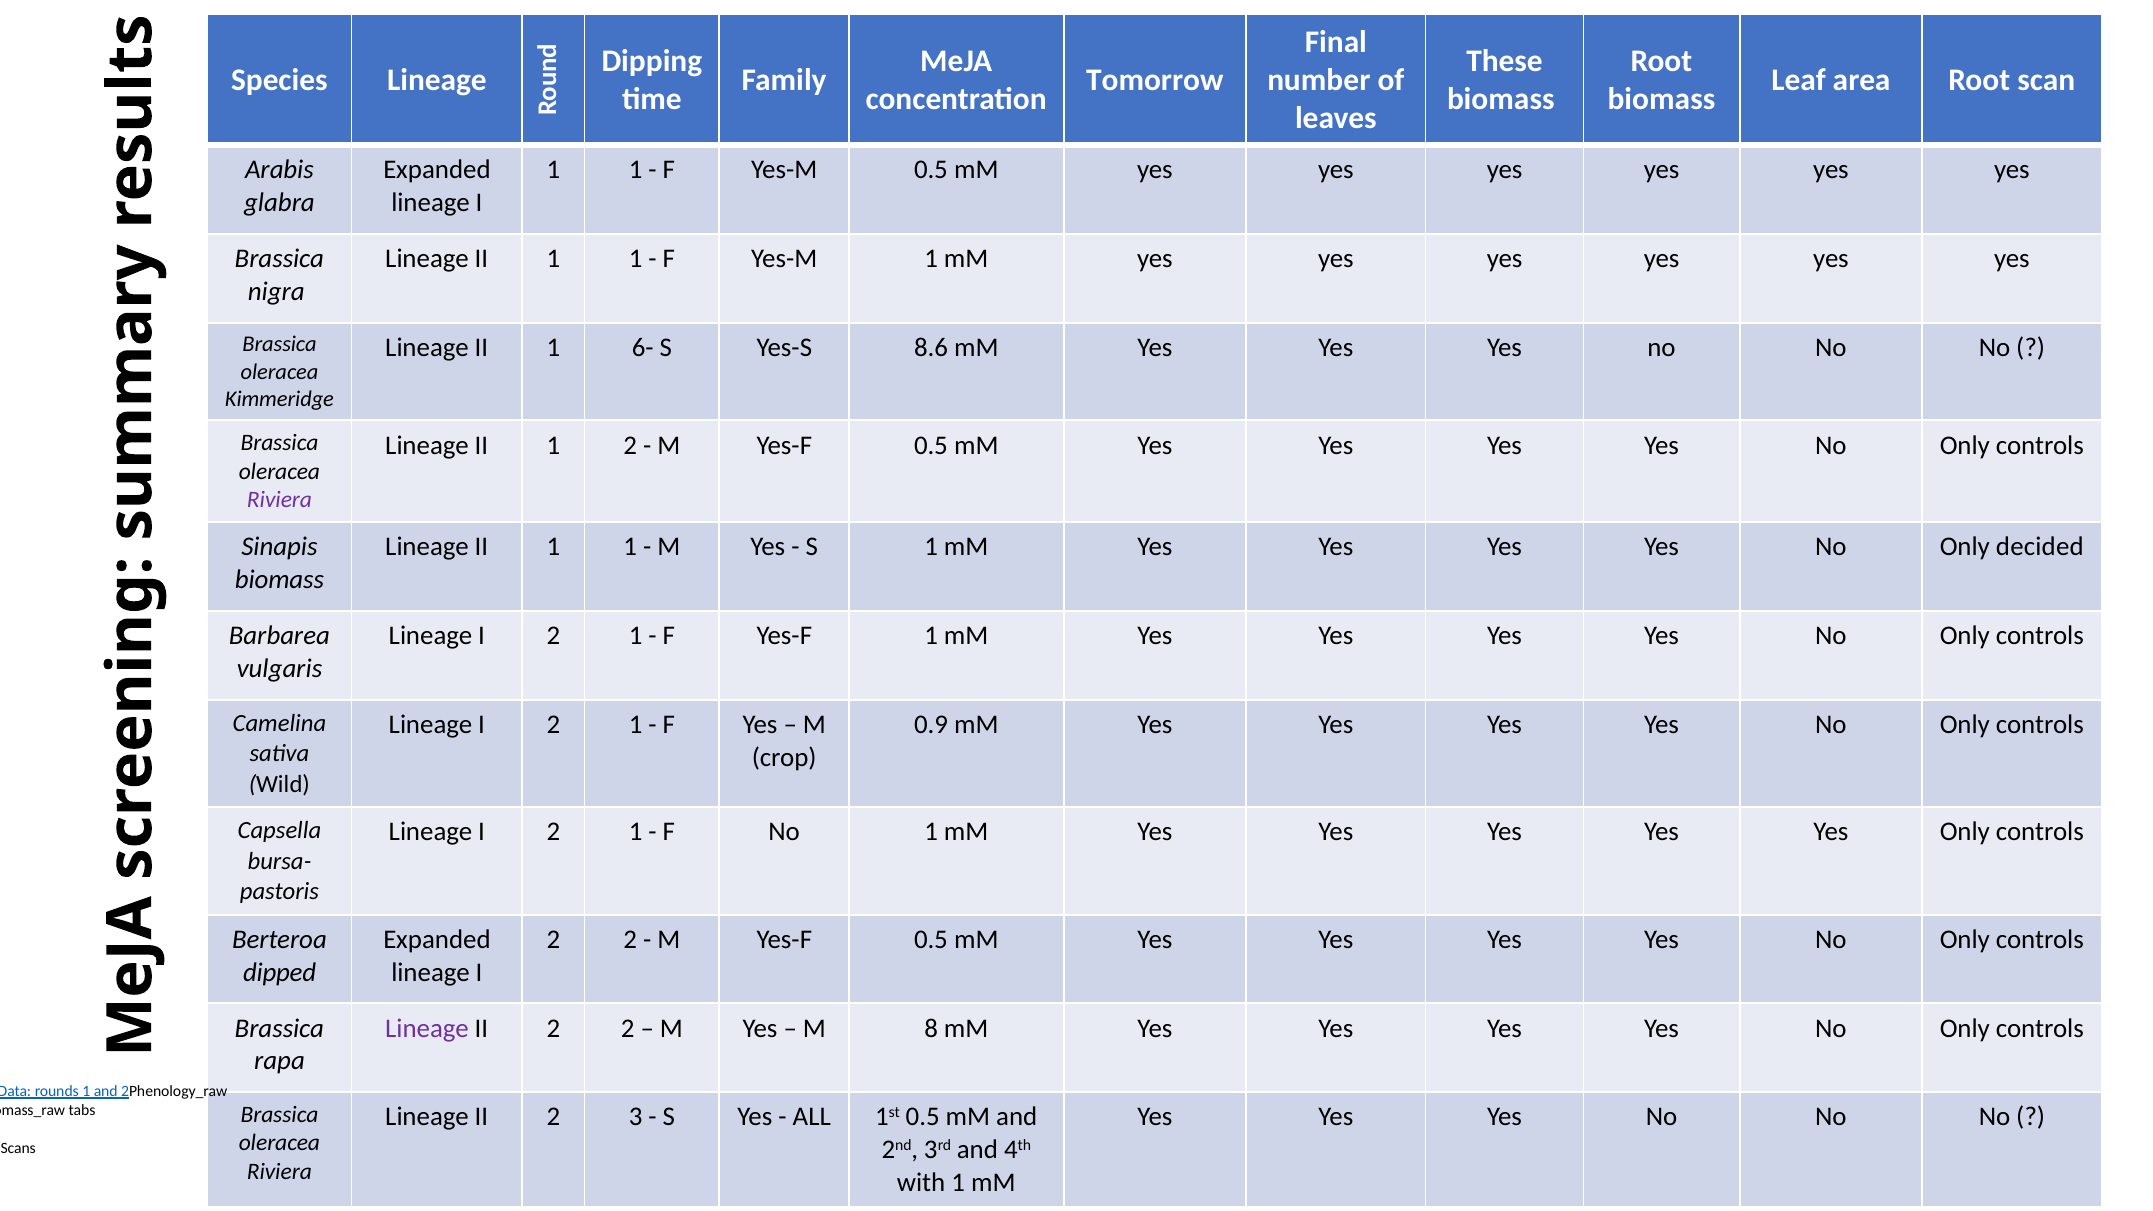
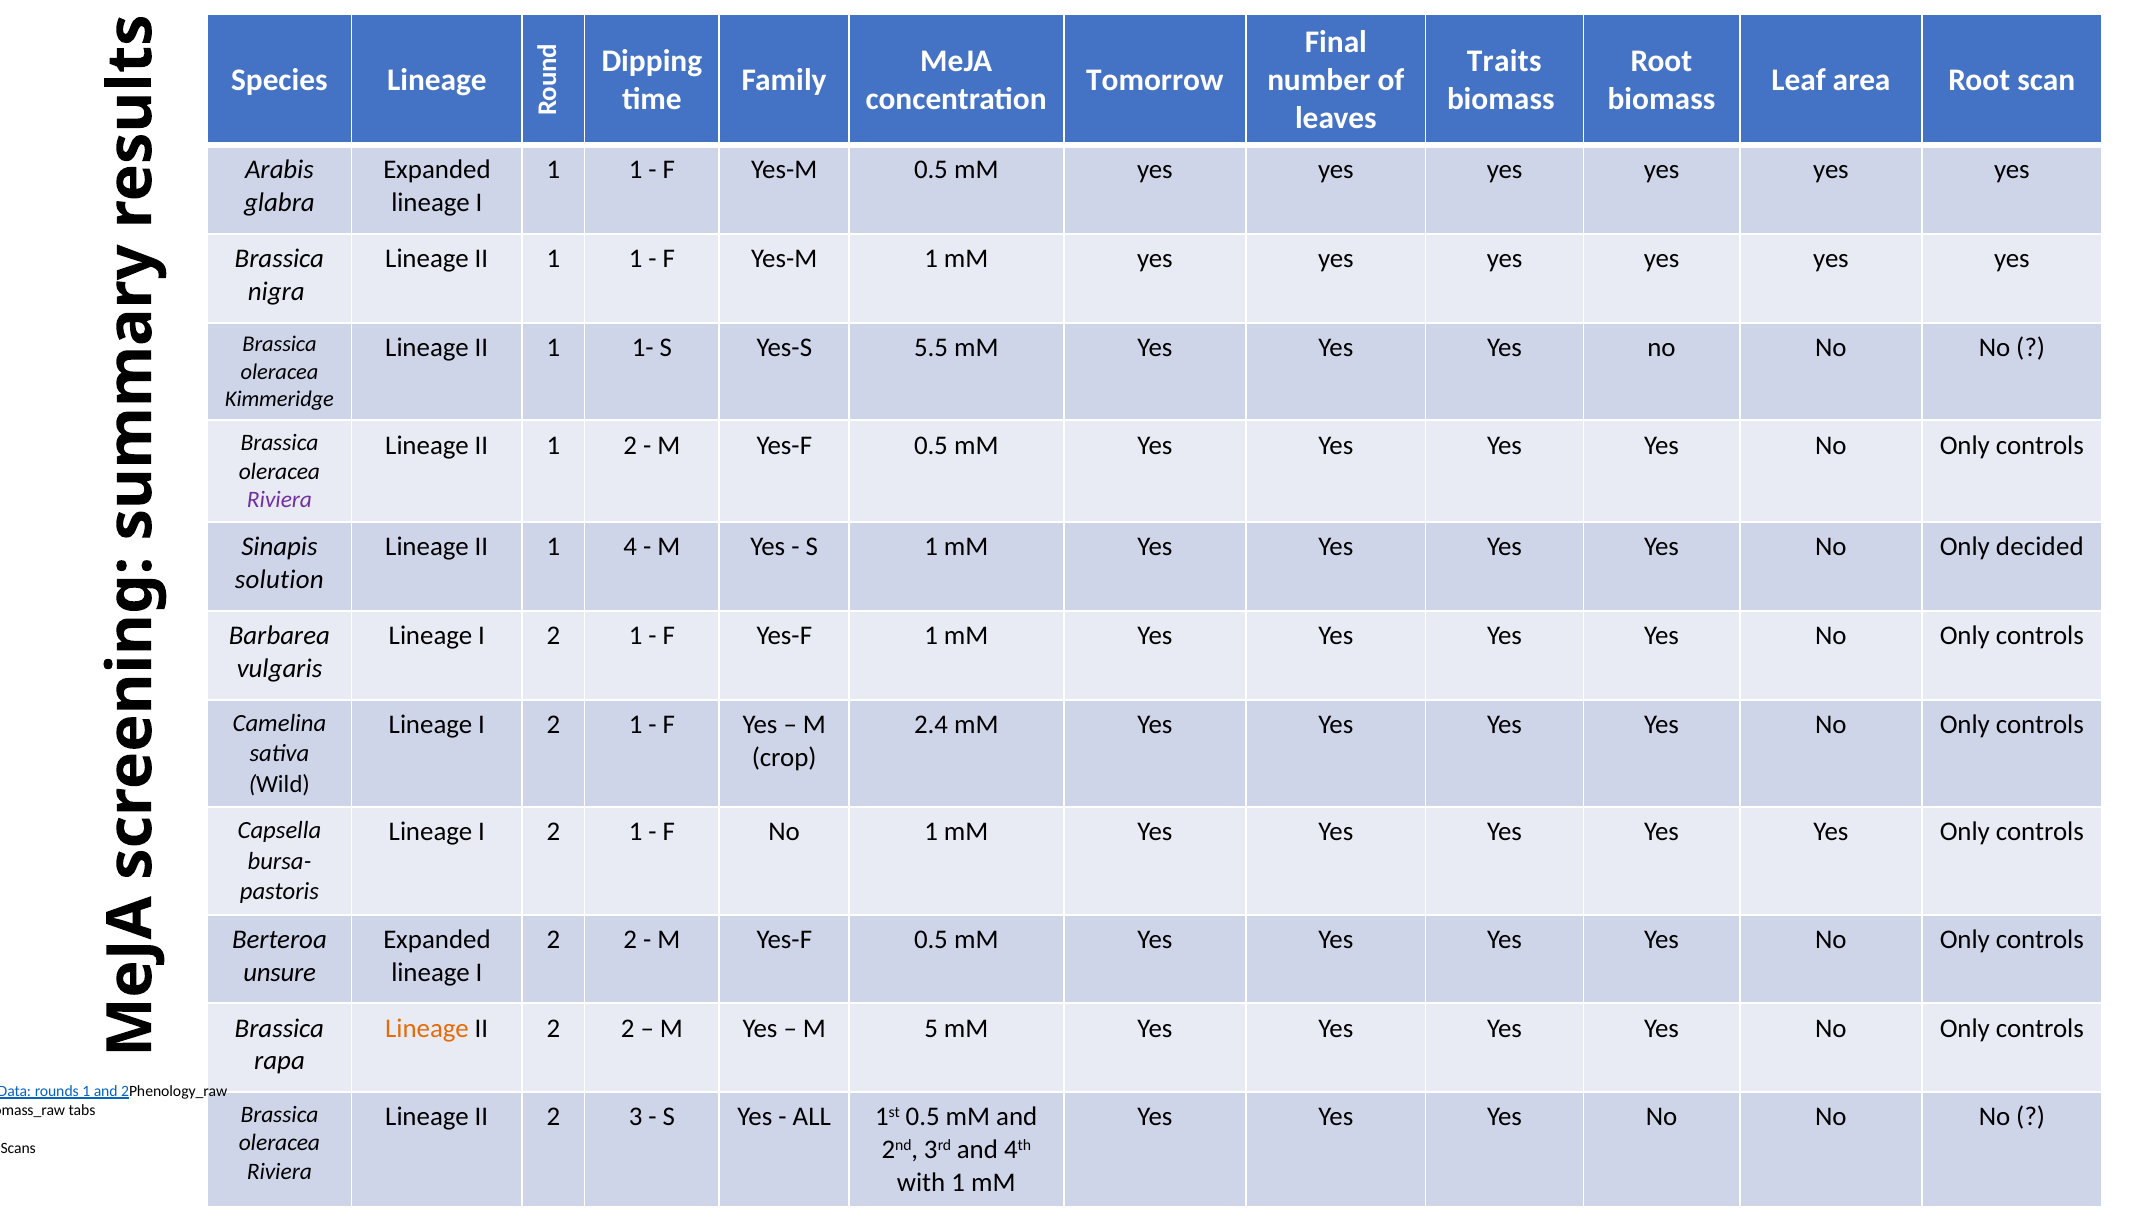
These: These -> Traits (1504, 61)
6-: 6- -> 1- (643, 347)
8.6: 8.6 -> 5.5 (931, 347)
1: 1 -> 4 (630, 547)
biomass: biomass -> solution (279, 580)
0.9: 0.9 -> 2.4 (931, 724)
dipped: dipped -> unsure (280, 972)
Lineage colour: purple -> orange (427, 1028)
8: 8 -> 5 (931, 1028)
